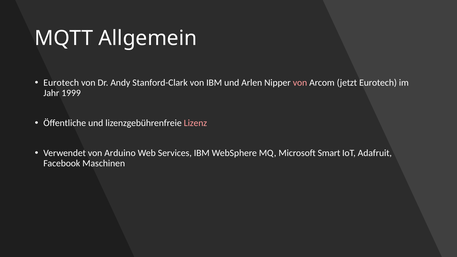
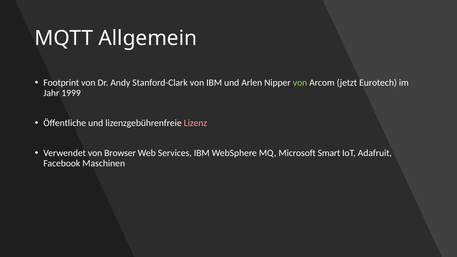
Eurotech: Eurotech -> Footprint (61, 83)
von colour: pink -> light green (300, 83)
Arduino: Arduino -> Browser (120, 153)
